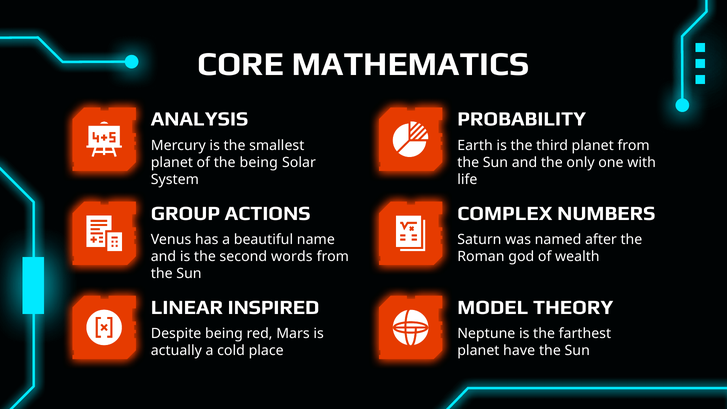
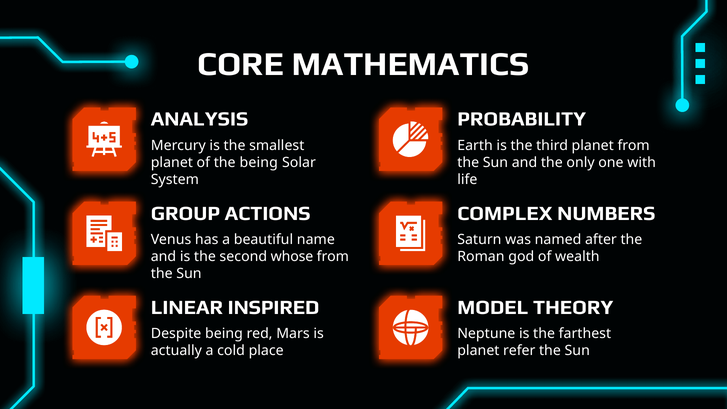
words: words -> whose (292, 257)
have: have -> refer (519, 351)
